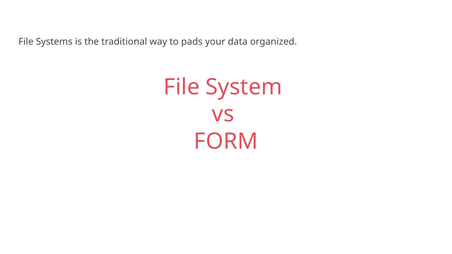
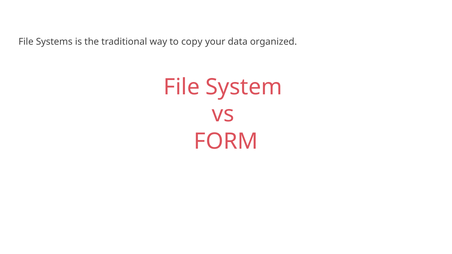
pads: pads -> copy (192, 42)
